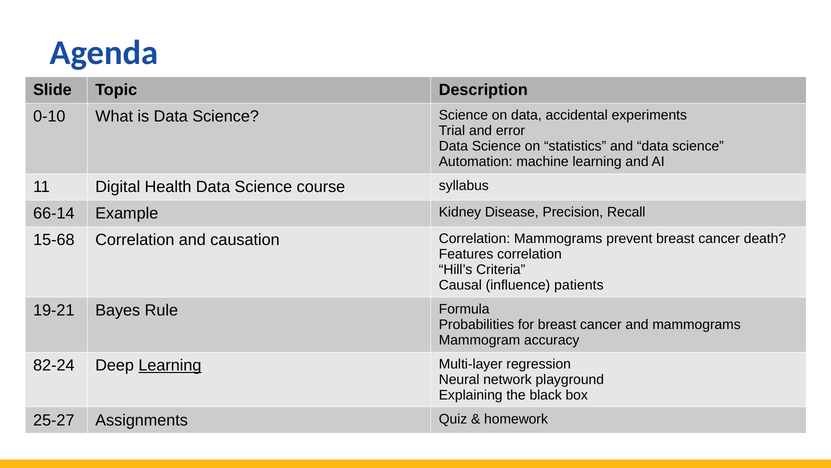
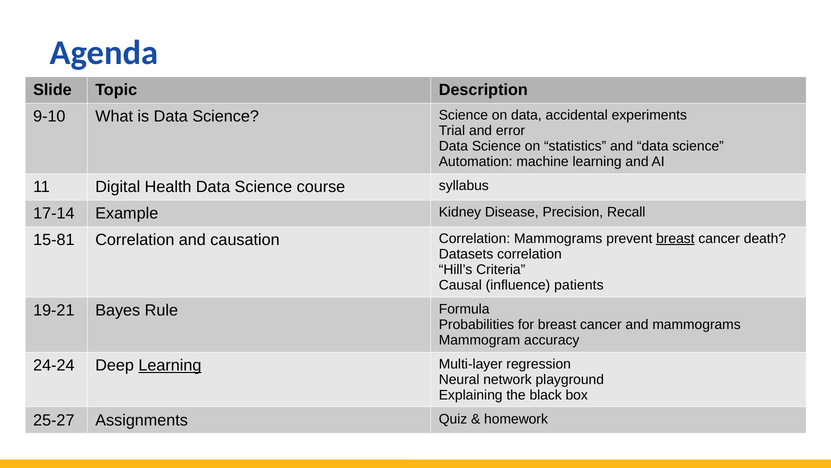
0-10: 0-10 -> 9-10 (49, 116)
66-14: 66-14 -> 17-14 (54, 213)
15-68: 15-68 -> 15-81 (54, 240)
breast underline: none -> present (675, 238)
Features: Features -> Datasets (466, 254)
82-24: 82-24 -> 24-24 (54, 365)
